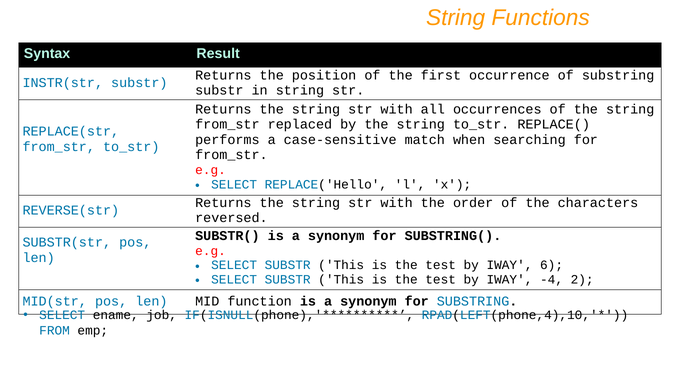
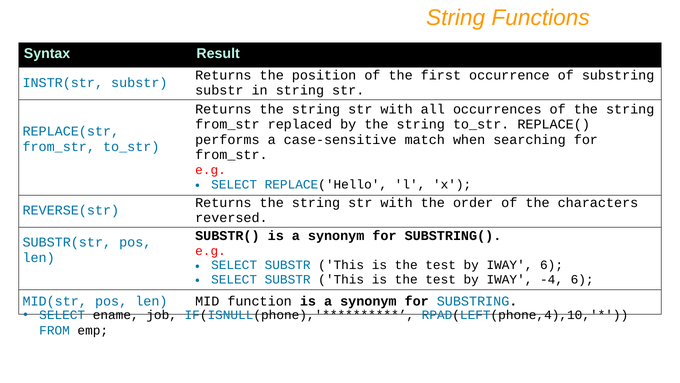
-4 2: 2 -> 6 (582, 279)
